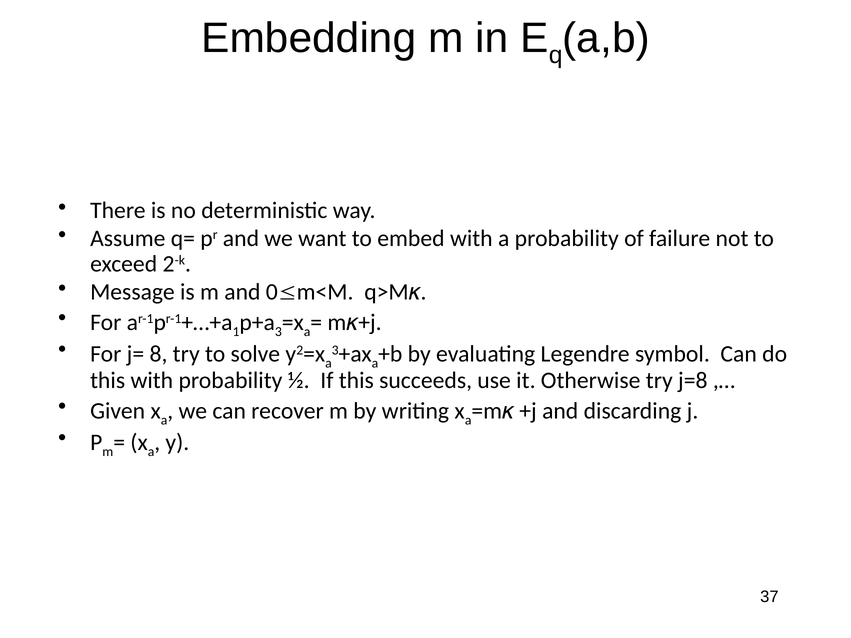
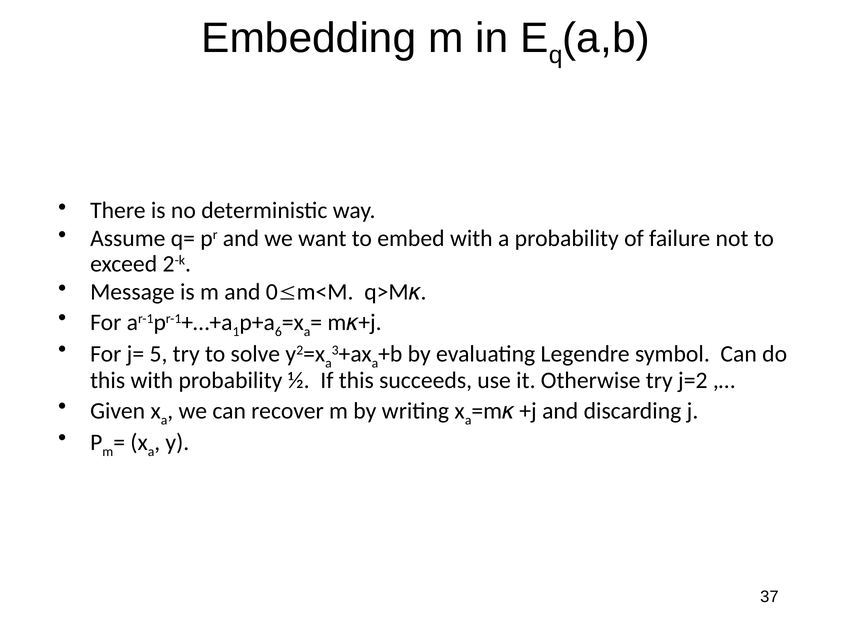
3: 3 -> 6 (278, 332)
8: 8 -> 5 (158, 354)
j=8: j=8 -> j=2 (693, 381)
